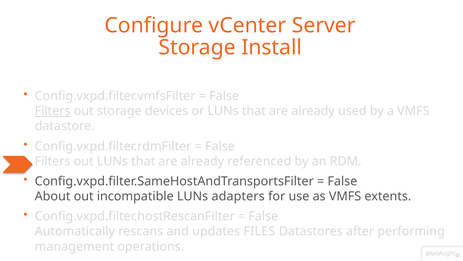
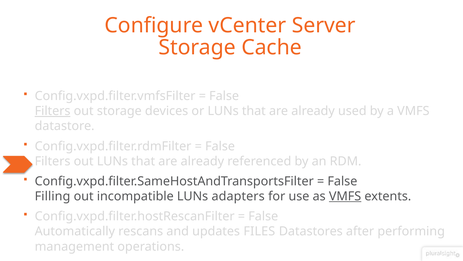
Install: Install -> Cache (272, 47)
About: About -> Filling (53, 196)
VMFS underline: none -> present (345, 196)
